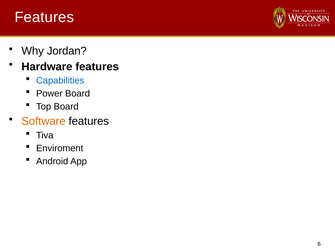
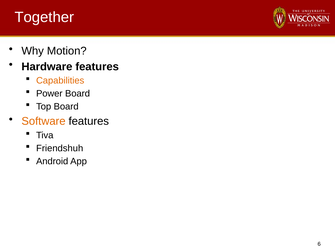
Features: Features -> Together (44, 17)
Jordan: Jordan -> Motion (67, 51)
Capabilities colour: blue -> orange (60, 81)
Enviroment: Enviroment -> Friendshuh (60, 148)
